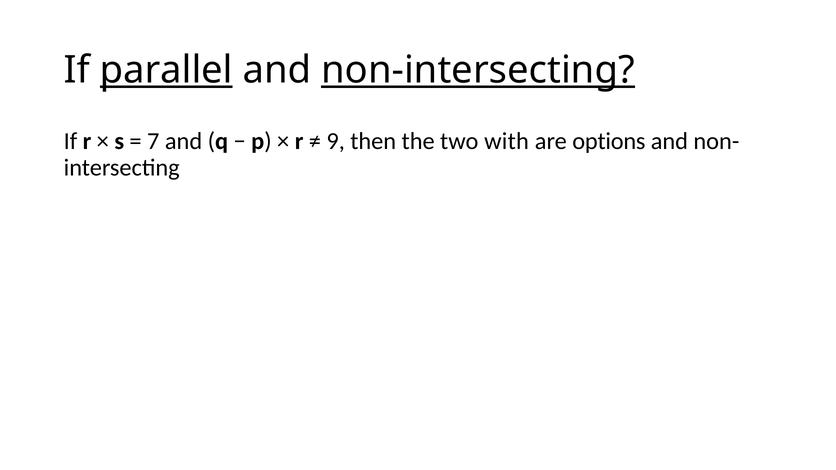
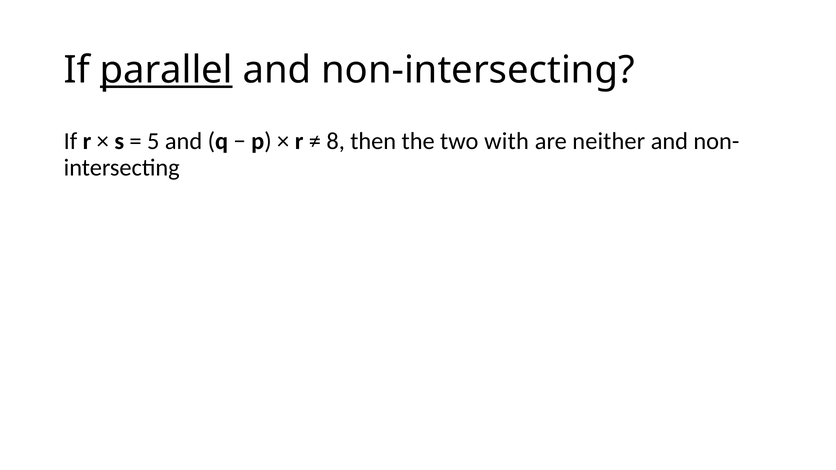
non-intersecting underline: present -> none (478, 70)
7: 7 -> 5 (153, 141)
9: 9 -> 8 (336, 141)
options: options -> neither (609, 141)
